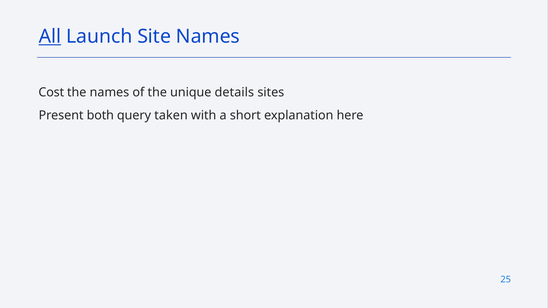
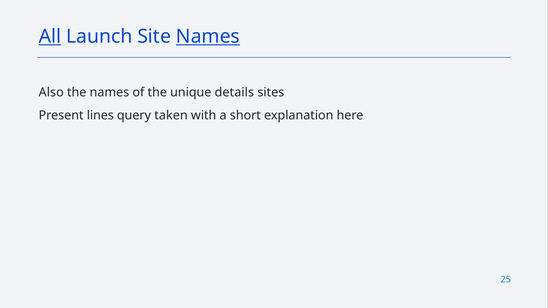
Names underline: none -> present (208, 37)
Cost: Cost -> Also (51, 92)
both: both -> lines (100, 116)
